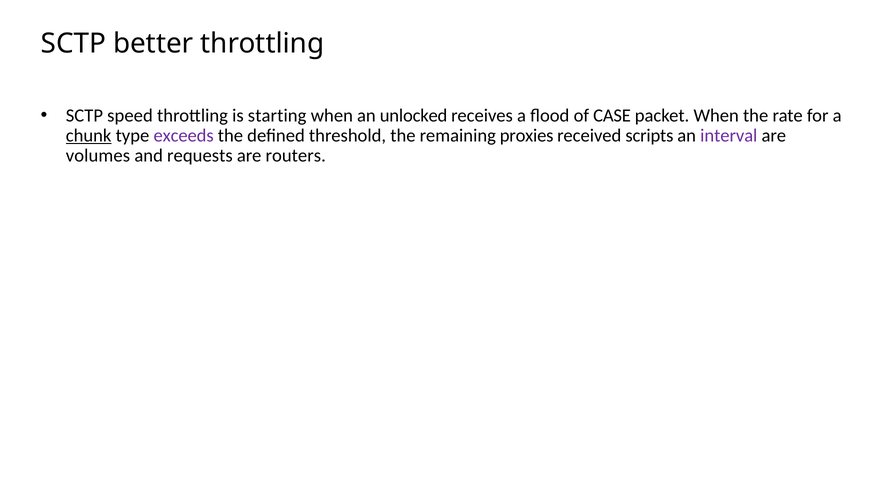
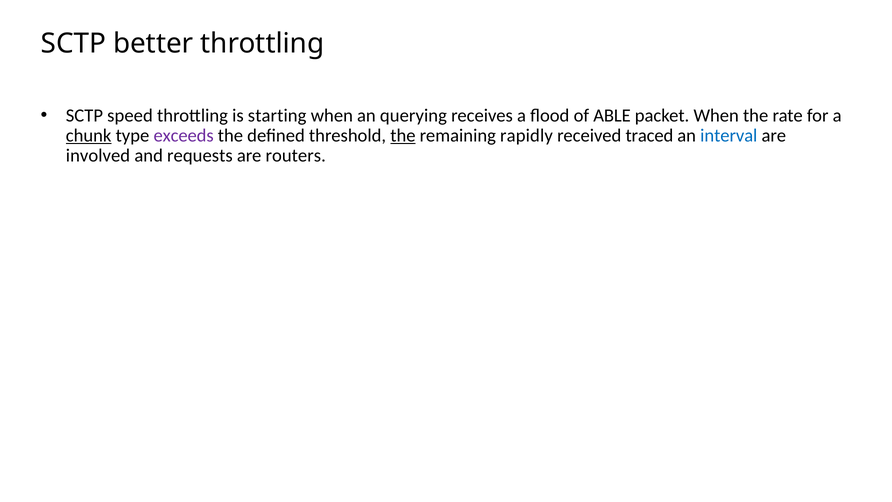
unlocked: unlocked -> querying (413, 115)
CASE: CASE -> ABLE (612, 115)
the underline: none -> present (403, 135)
proxies: proxies -> rapidly (526, 135)
scripts: scripts -> traced (649, 135)
interval colour: purple -> blue (729, 135)
volumes: volumes -> involved (98, 156)
